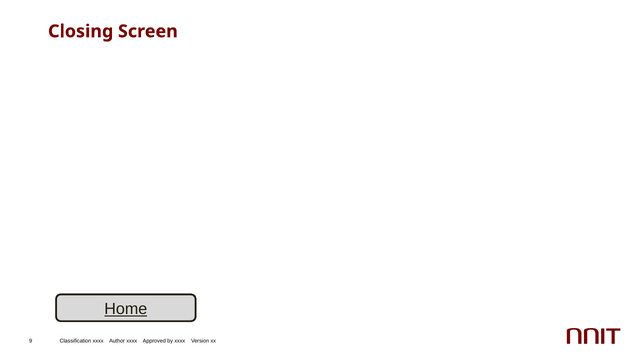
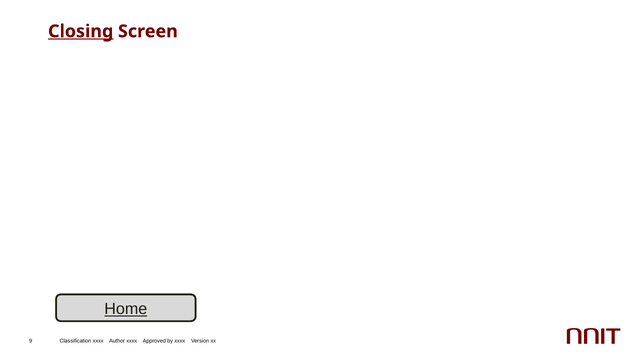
Closing underline: none -> present (81, 31)
